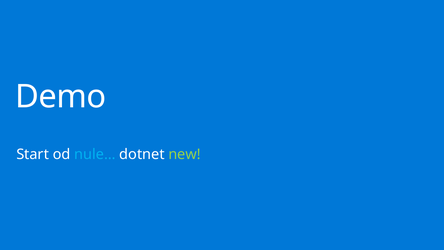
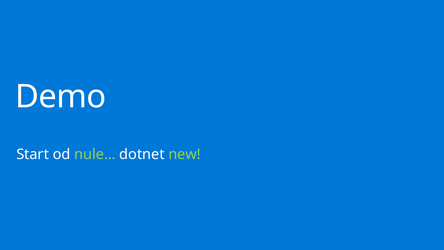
nule… colour: light blue -> light green (95, 154)
